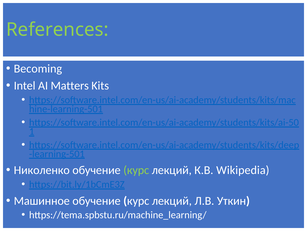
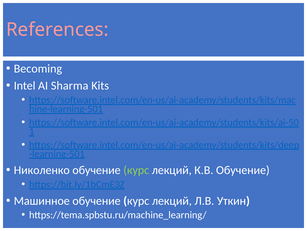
References colour: light green -> pink (57, 29)
Matters: Matters -> Sharma (70, 85)
К.В Wikipedia: Wikipedia -> Обучение (243, 170)
